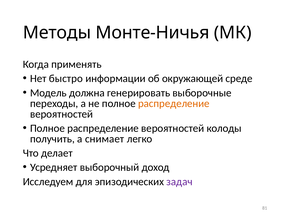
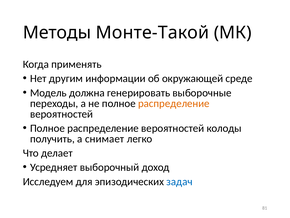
Монте-Ничья: Монте-Ничья -> Монте-Такой (152, 32)
быстро: быстро -> другим (66, 78)
задач colour: purple -> blue (179, 181)
